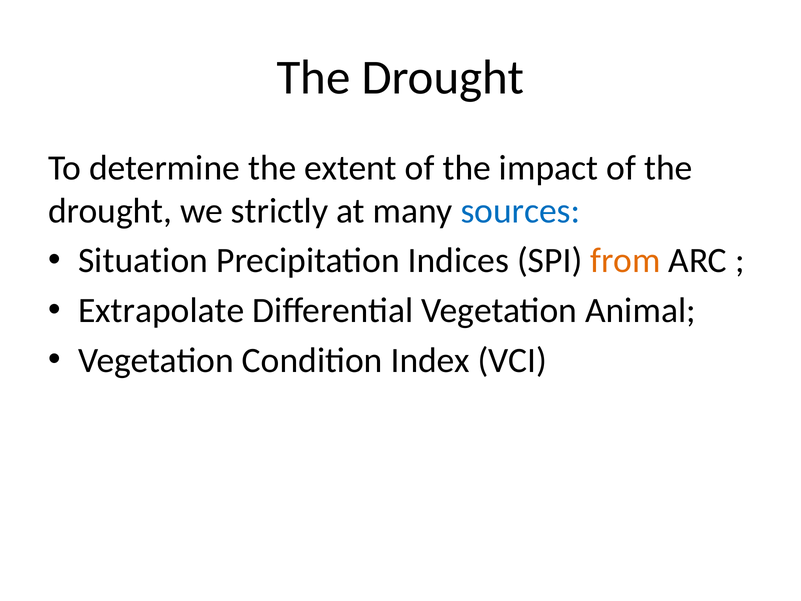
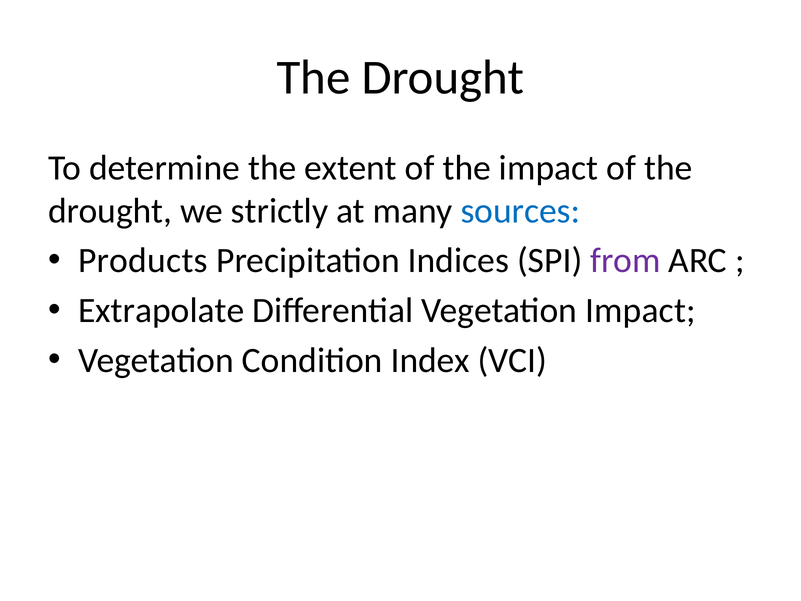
Situation: Situation -> Products (143, 261)
from colour: orange -> purple (625, 261)
Vegetation Animal: Animal -> Impact (640, 310)
